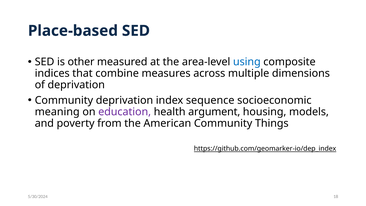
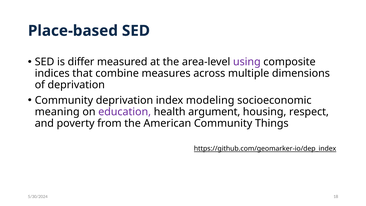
other: other -> differ (81, 62)
using colour: blue -> purple (247, 62)
sequence: sequence -> modeling (210, 100)
models: models -> respect (309, 112)
